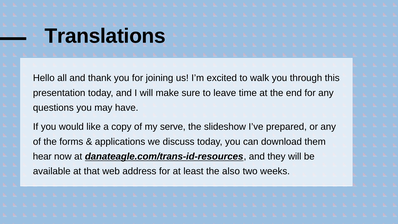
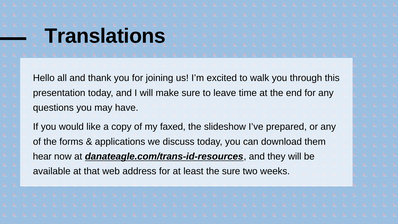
serve: serve -> faxed (173, 127)
the also: also -> sure (231, 171)
